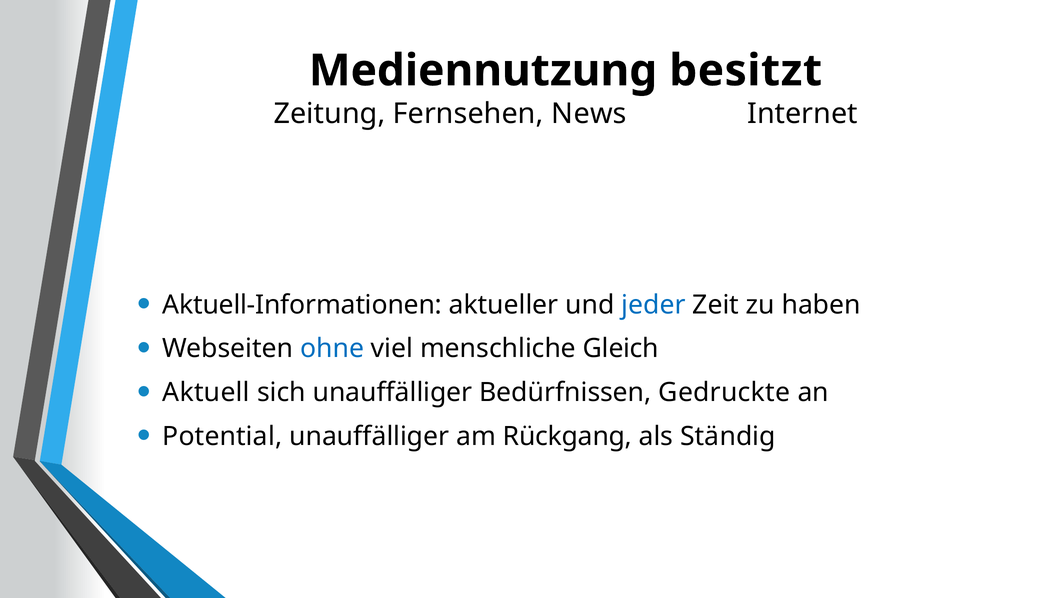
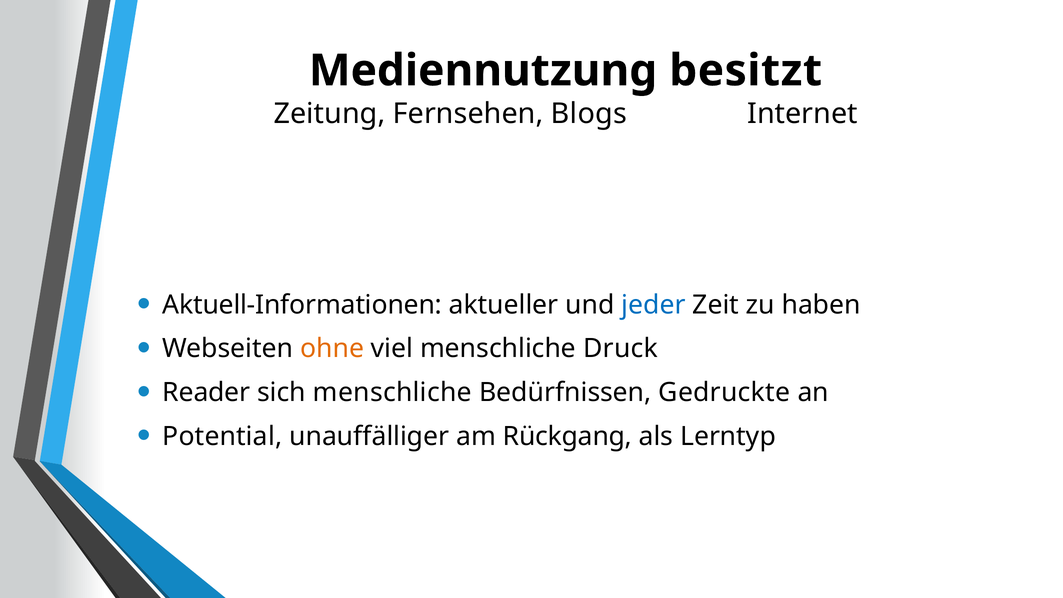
News: News -> Blogs (589, 114)
ohne colour: blue -> orange (332, 349)
Gleich: Gleich -> Druck (621, 349)
Aktuell: Aktuell -> Reader (206, 392)
sich unauffälliger: unauffälliger -> menschliche (392, 392)
Ständig: Ständig -> Lerntyp (728, 436)
